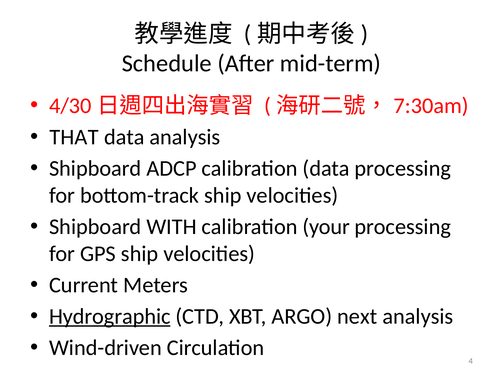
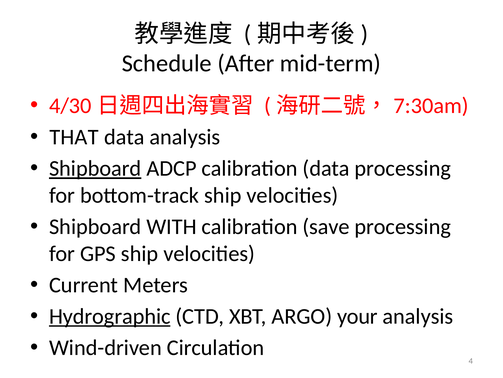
Shipboard underline: none -> present (95, 168)
your: your -> save (326, 226)
next: next -> your (357, 316)
